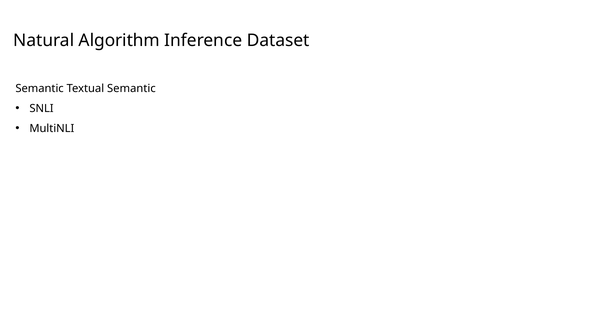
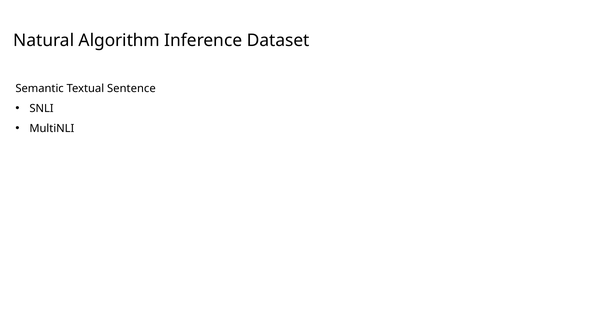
Textual Semantic: Semantic -> Sentence (131, 88)
